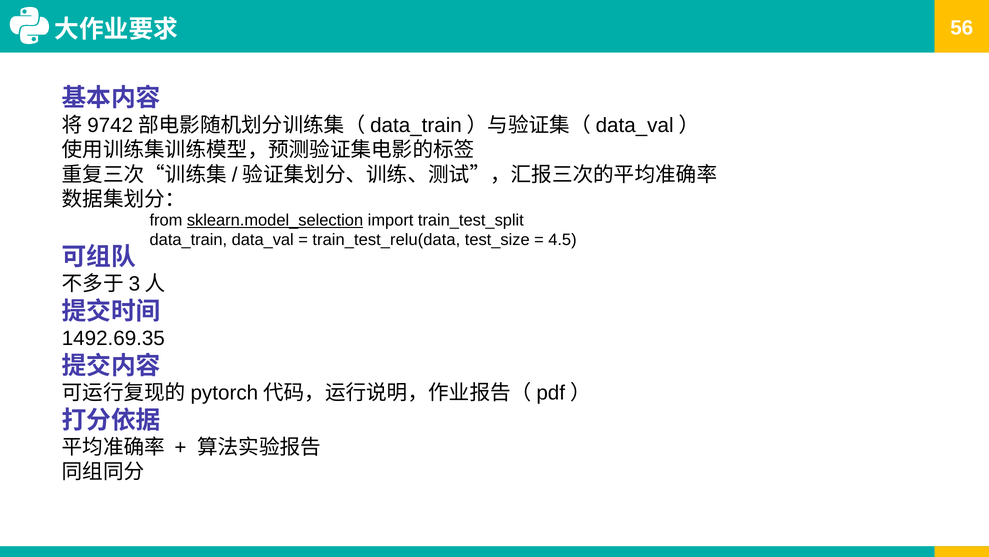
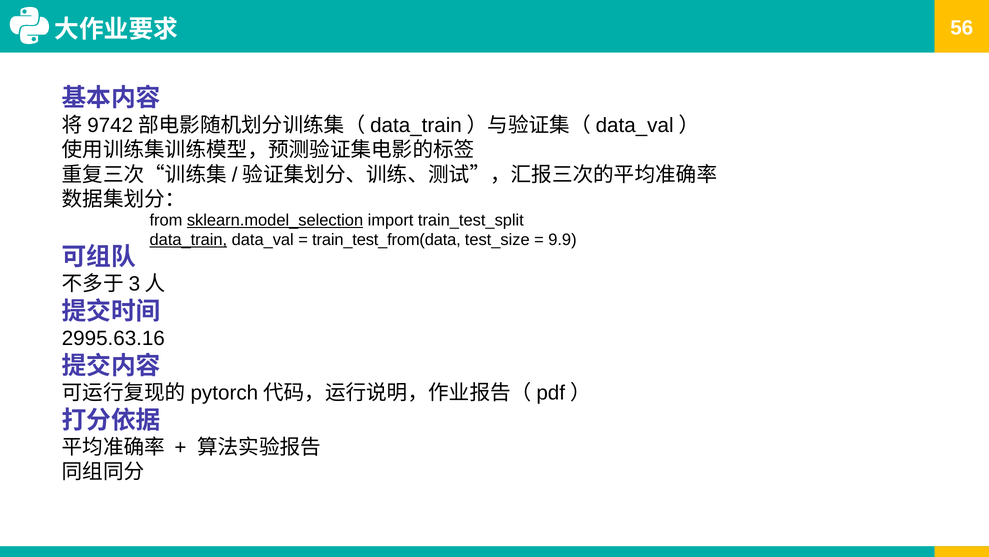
data_train underline: none -> present (188, 240)
train_test_relu(data: train_test_relu(data -> train_test_from(data (386, 240)
4.5: 4.5 -> 9.9 (562, 240)
1492.69.35: 1492.69.35 -> 2995.63.16 (113, 338)
